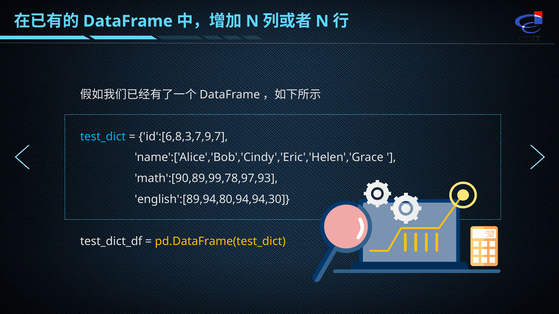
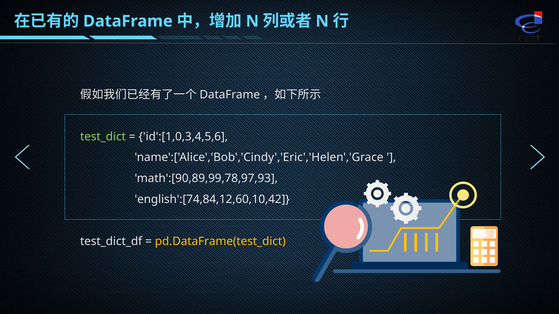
test_dict colour: light blue -> light green (103, 137)
id':[6,8,3,7,9,7: id':[6,8,3,7,9,7 -> id':[1,0,3,4,5,6 (183, 137)
english':[89,94,80,94,94,30: english':[89,94,80,94,94,30 -> english':[74,84,12,60,10,42 (212, 200)
